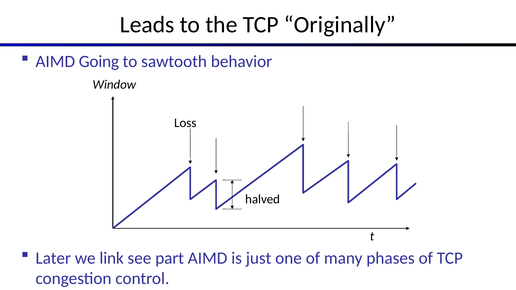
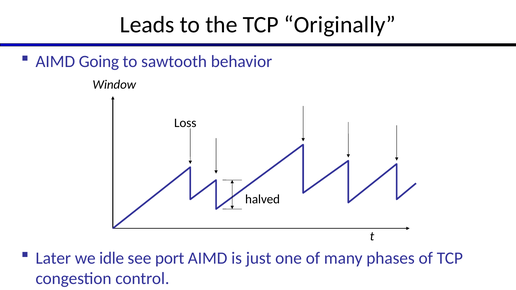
link: link -> idle (112, 258)
part: part -> port (170, 258)
